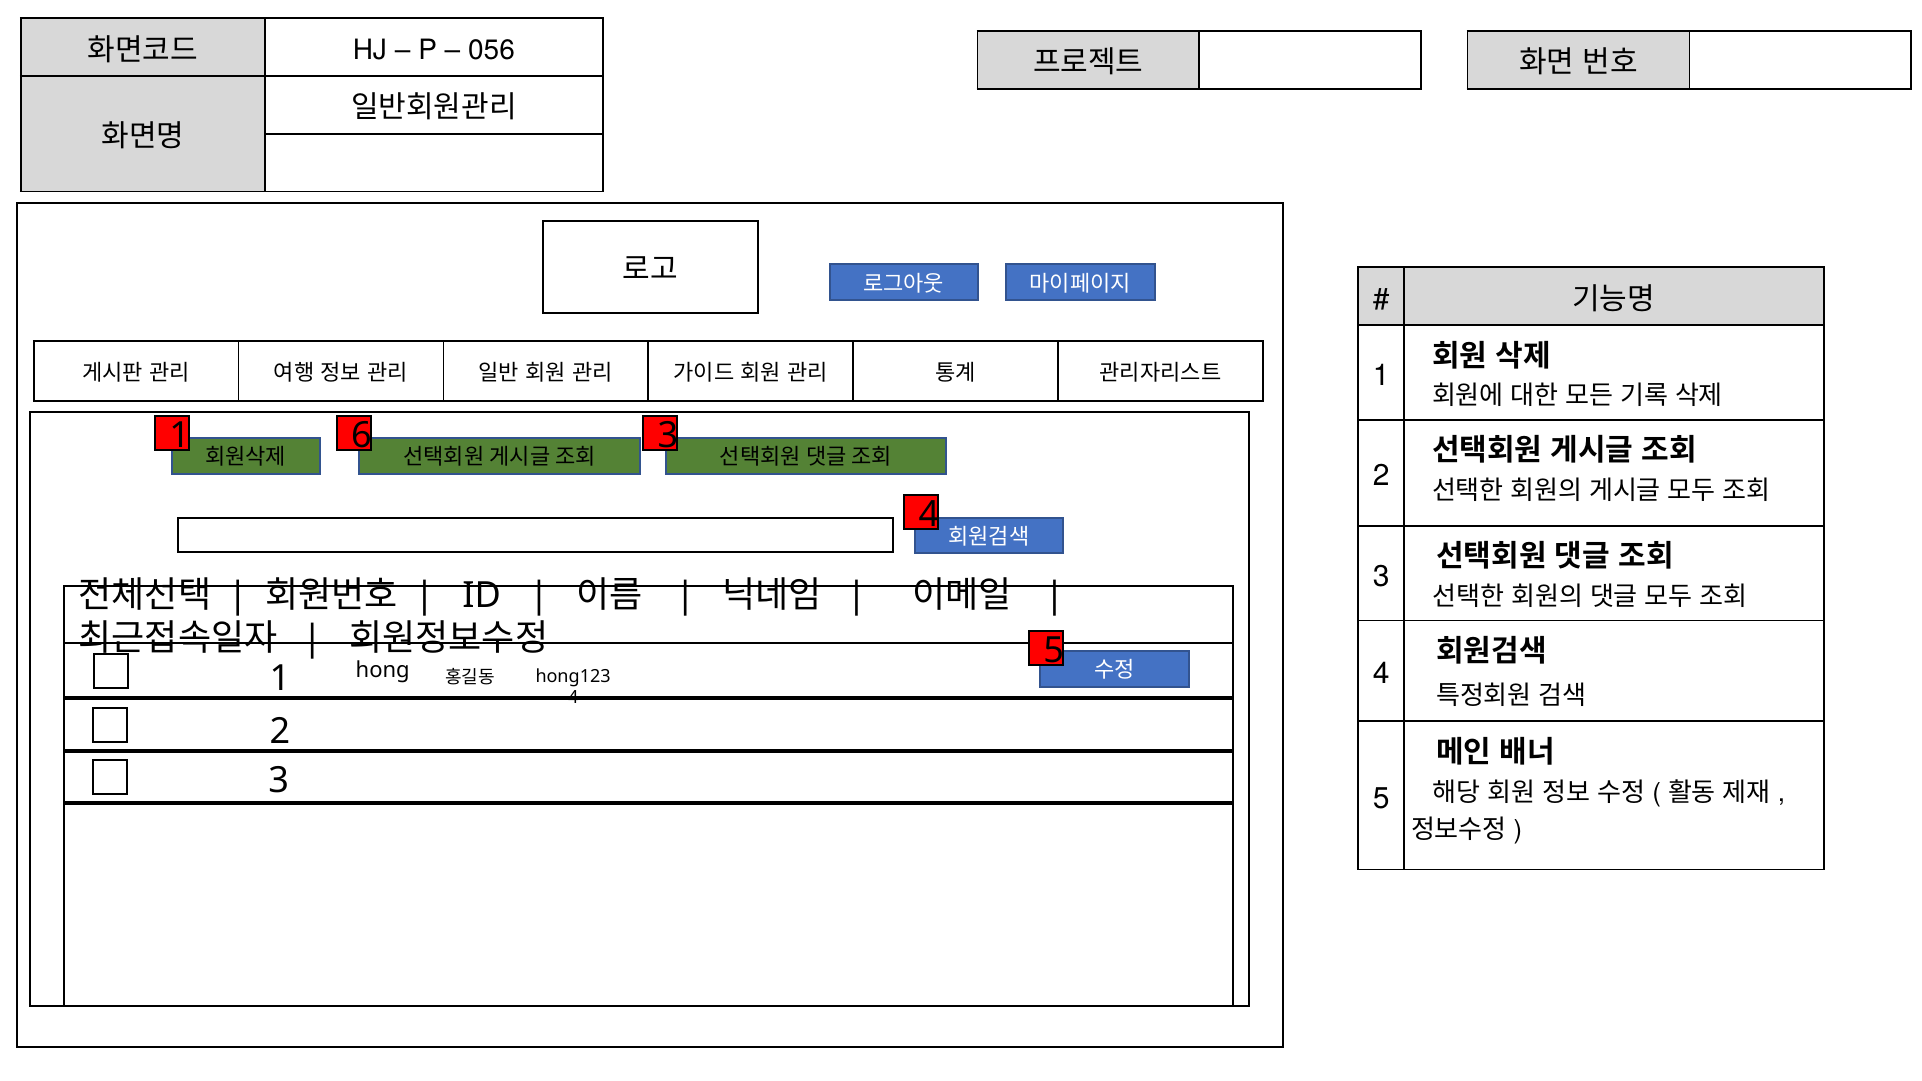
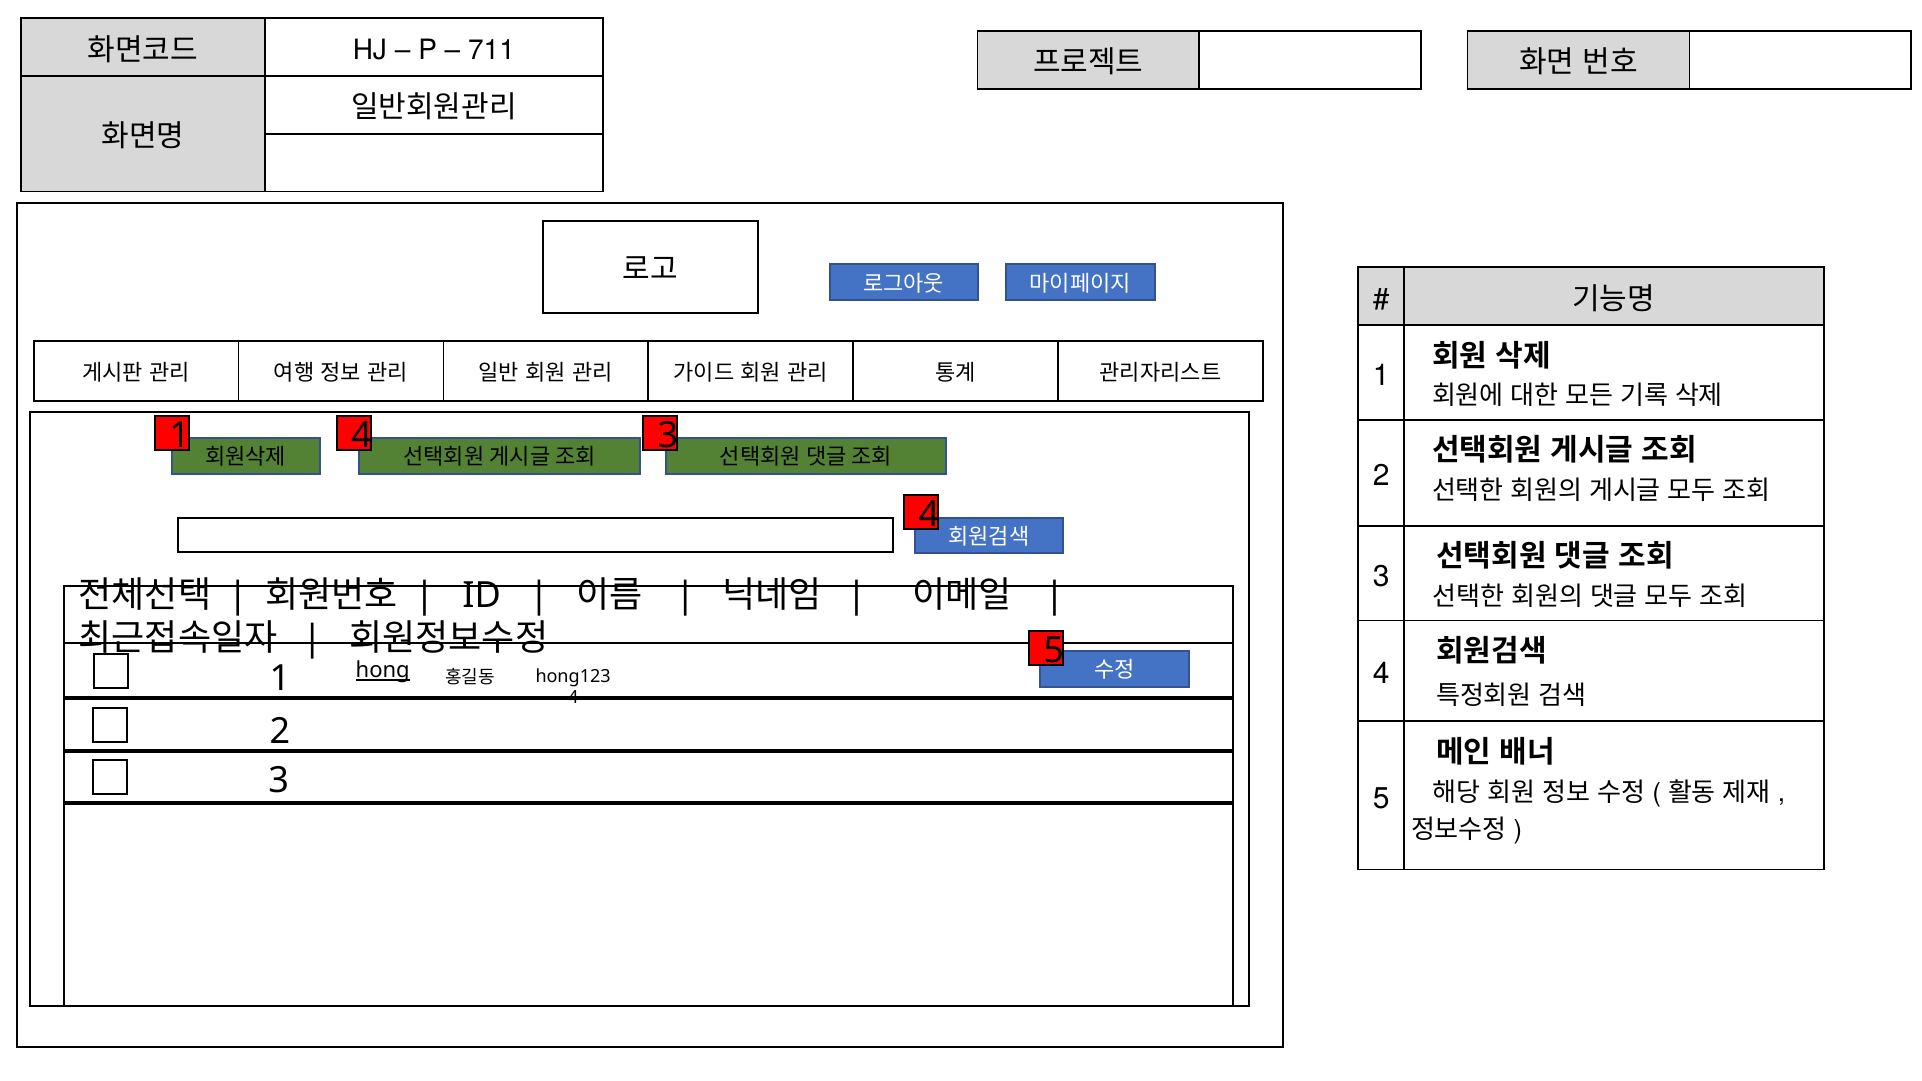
056: 056 -> 711 (492, 50)
1 6: 6 -> 4 (361, 435)
hong underline: none -> present (383, 671)
